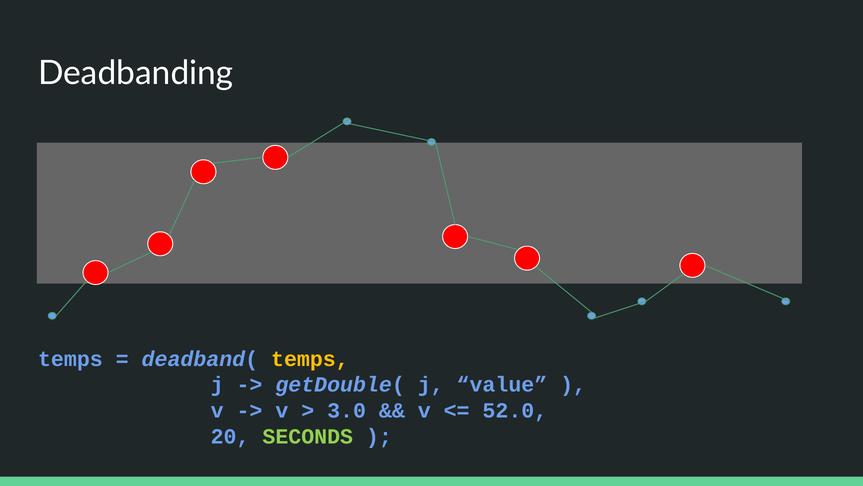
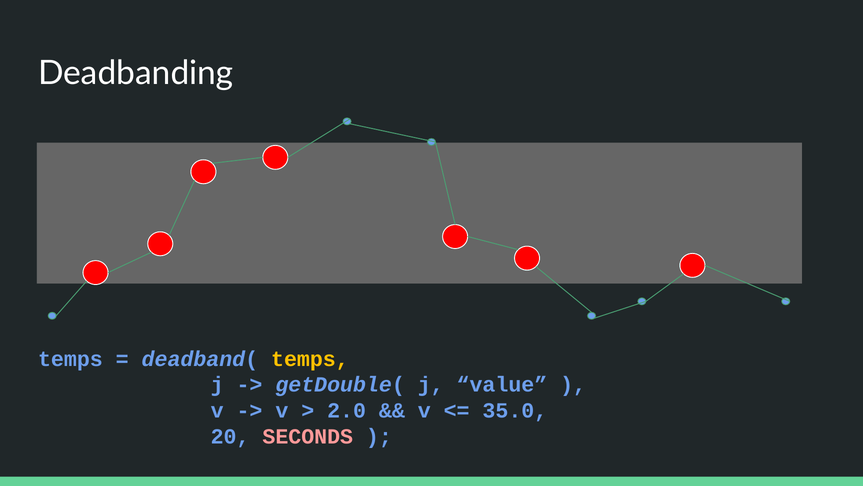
3.0: 3.0 -> 2.0 (347, 410)
52.0: 52.0 -> 35.0 (515, 410)
SECONDS colour: light green -> pink (308, 436)
